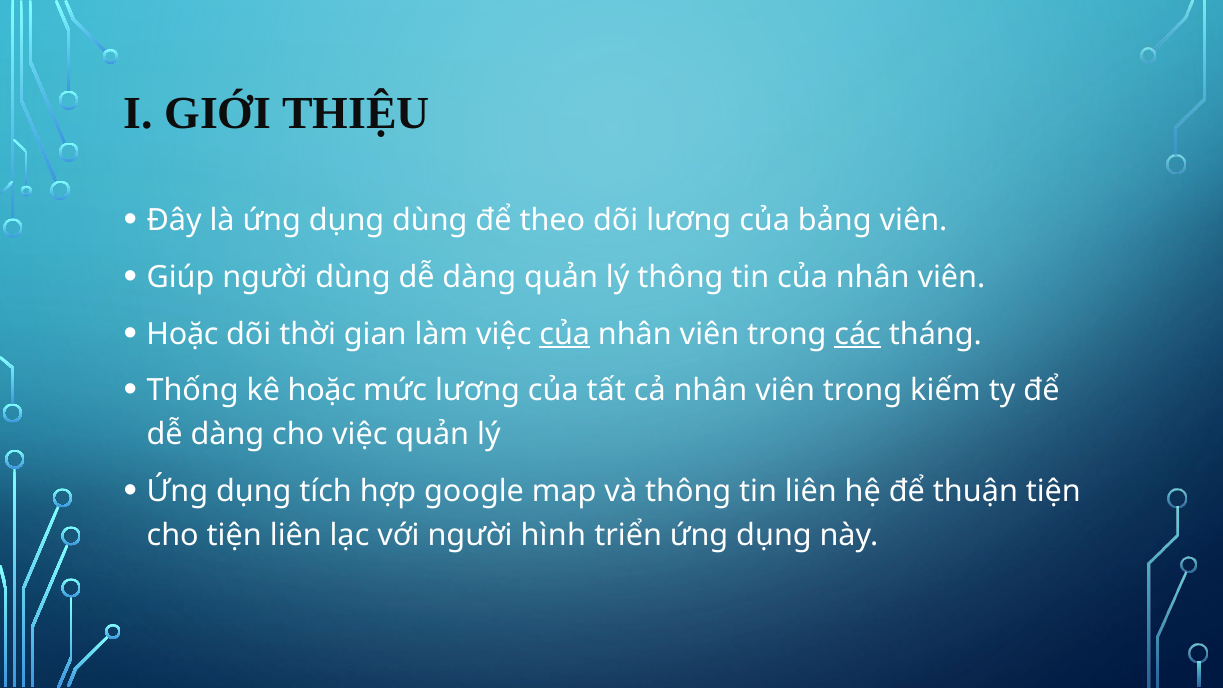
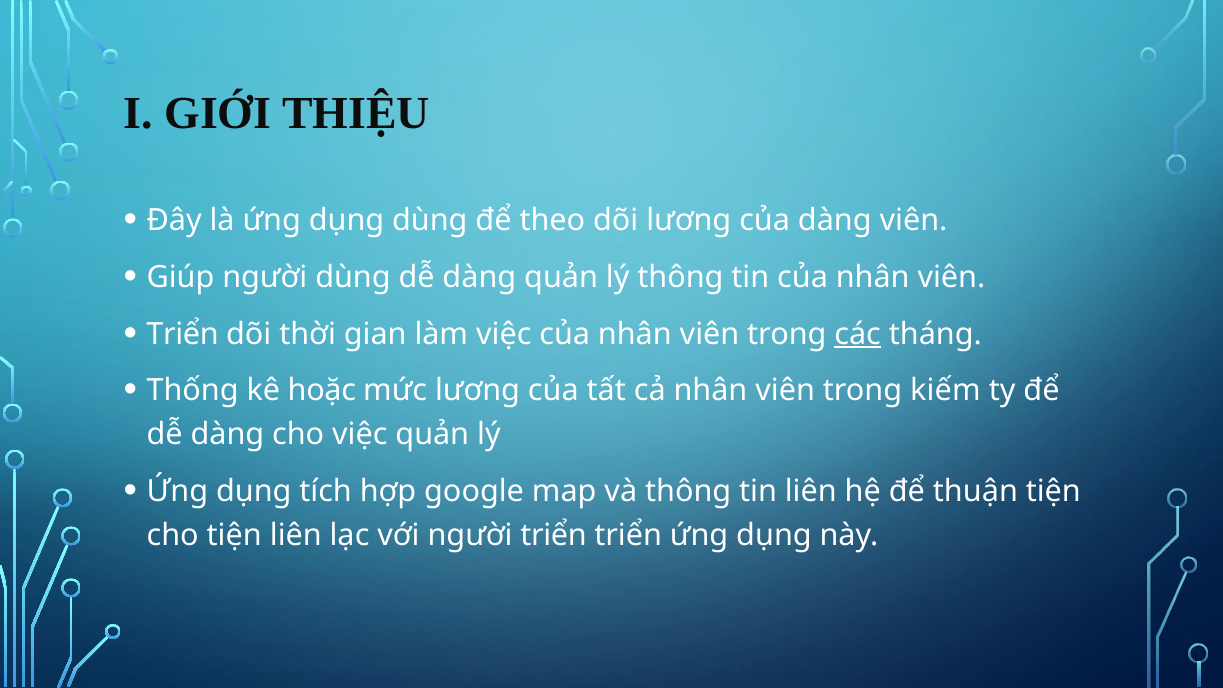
của bảng: bảng -> dàng (835, 220)
Hoặc: Hoặc -> Triển (183, 334)
của underline: present -> none (565, 334)
người hình: hình -> triển (554, 536)
